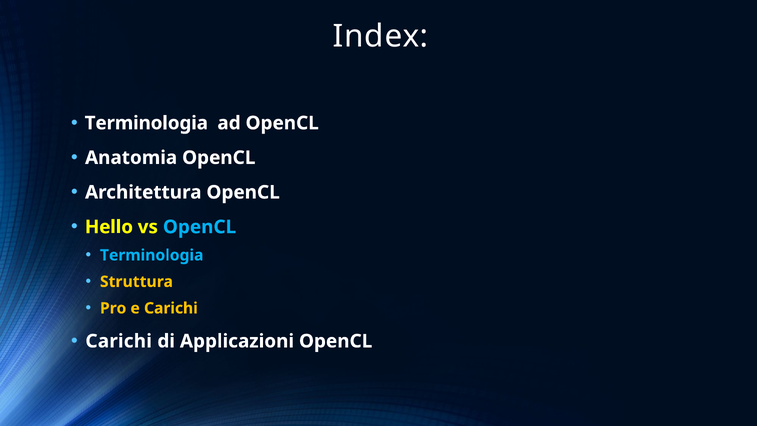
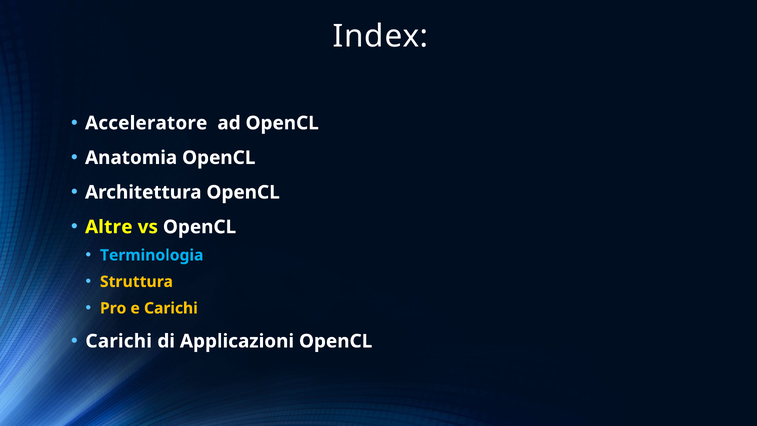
Terminologia: Terminologia -> Acceleratore (146, 123)
Hello: Hello -> Altre (109, 227)
OpenCL colour: light blue -> white (200, 227)
